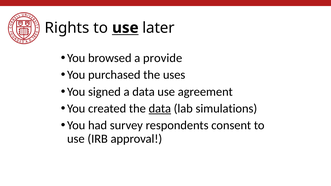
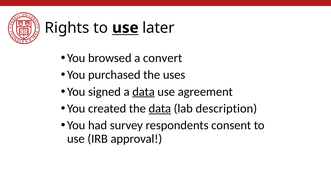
provide: provide -> convert (163, 58)
data underline: none -> present (144, 92)
simulations: simulations -> description (226, 109)
